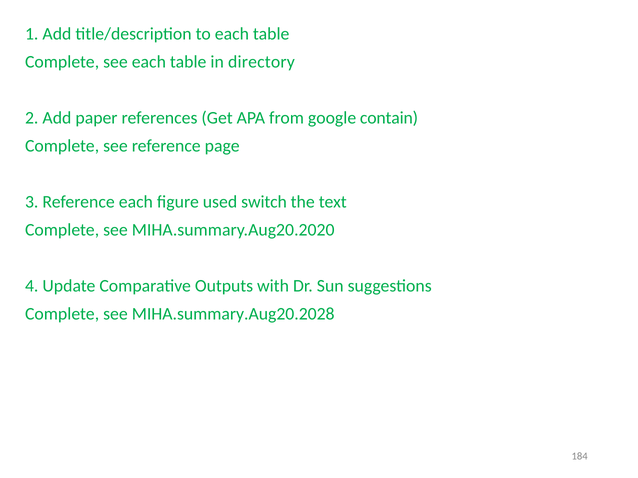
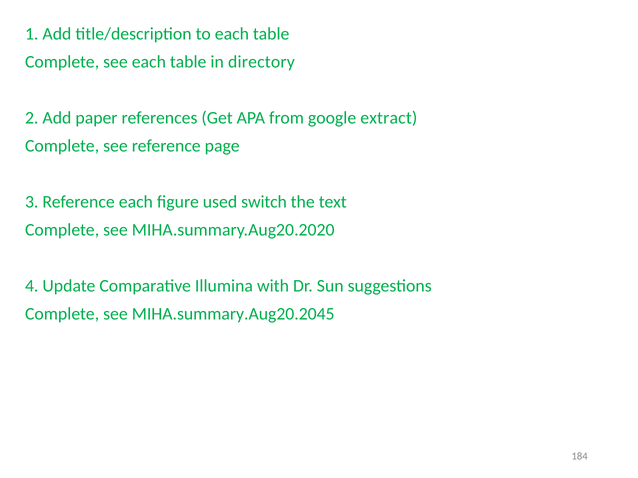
contain: contain -> extract (389, 118)
Outputs: Outputs -> Illumina (224, 286)
MIHA.summary.Aug20.2028: MIHA.summary.Aug20.2028 -> MIHA.summary.Aug20.2045 (233, 314)
